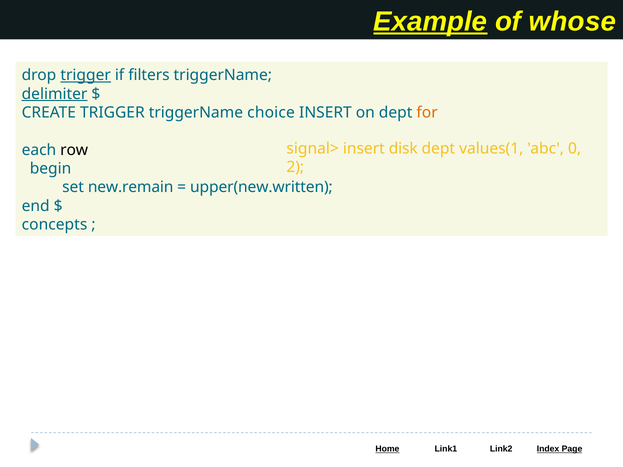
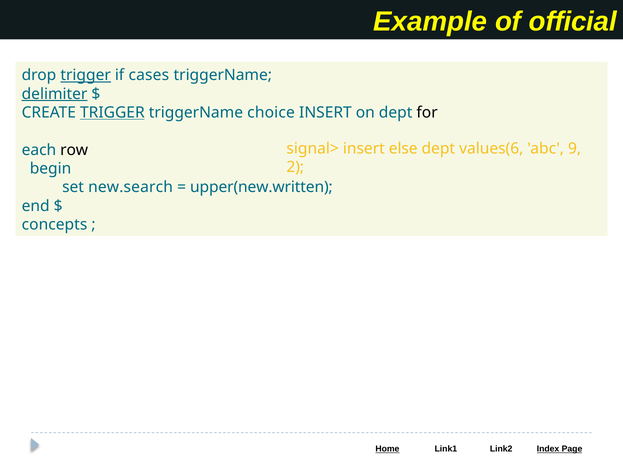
Example underline: present -> none (430, 22)
whose: whose -> official (573, 22)
filters: filters -> cases (149, 75)
TRIGGER underline: none -> present (112, 113)
for colour: orange -> black (427, 113)
disk: disk -> else (403, 148)
values(1: values(1 -> values(6 (491, 148)
0: 0 -> 9 (575, 148)
new.remain: new.remain -> new.search (131, 187)
